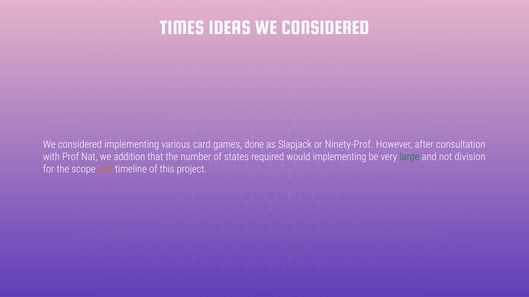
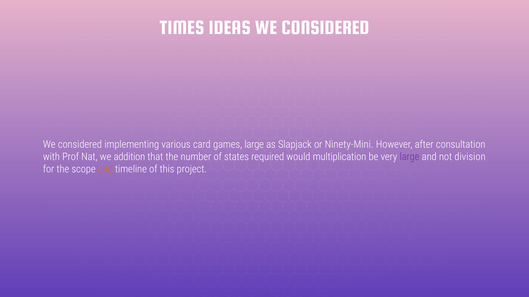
games done: done -> large (254, 145)
Ninety-Prof: Ninety-Prof -> Ninety-Mini (349, 145)
would implementing: implementing -> multiplication (340, 157)
large colour: green -> purple (410, 157)
